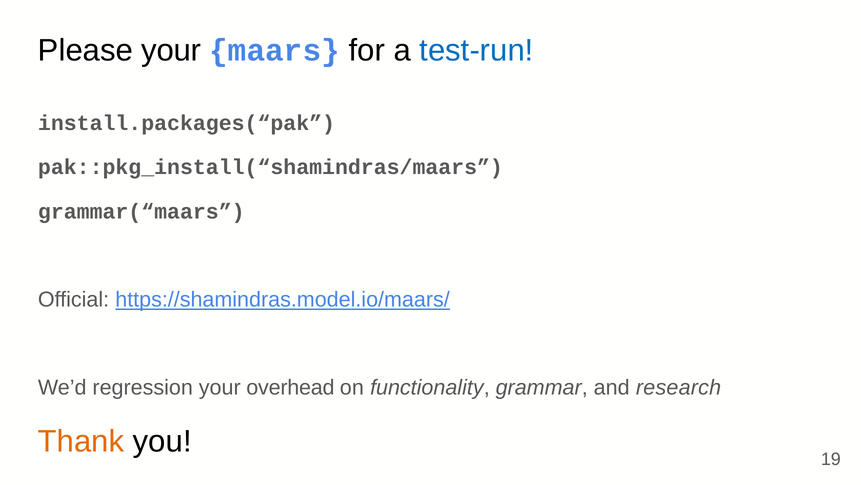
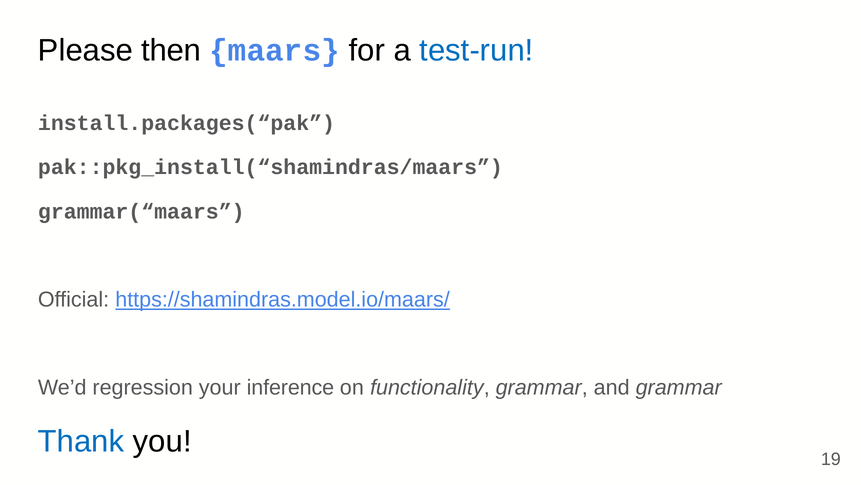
Please your: your -> then (171, 51)
overhead: overhead -> inference (290, 387)
and research: research -> grammar (679, 387)
Thank colour: orange -> blue (81, 441)
